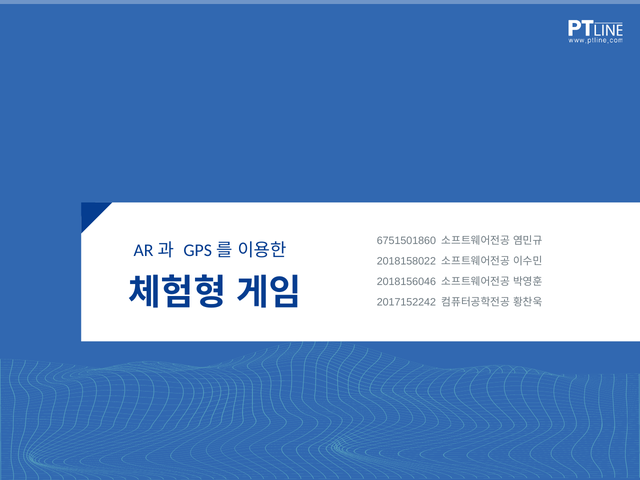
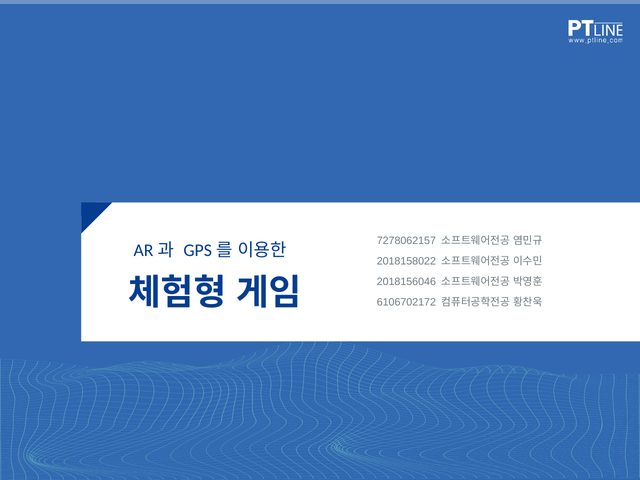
6751501860: 6751501860 -> 7278062157 (406, 241)
2017152242: 2017152242 -> 6106702172 (406, 302)
